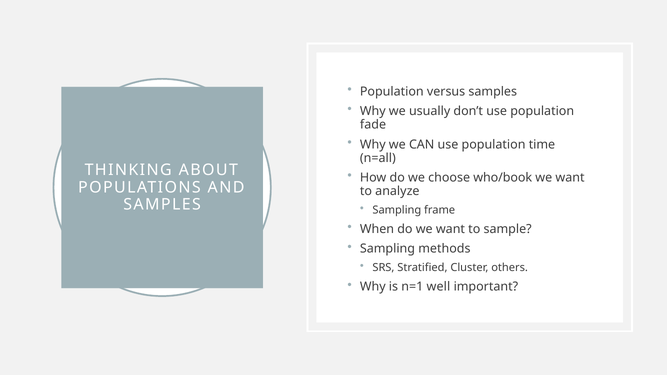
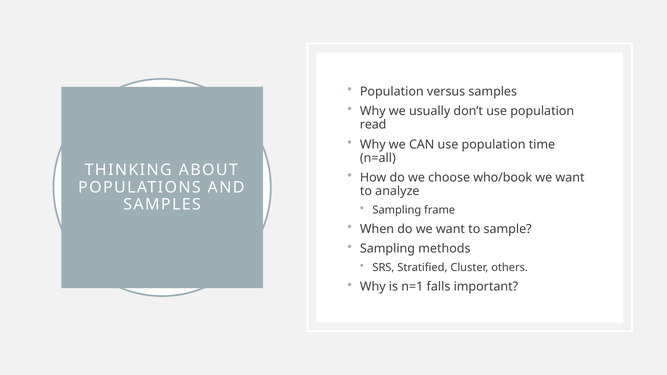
fade: fade -> read (373, 125)
well: well -> falls (438, 287)
